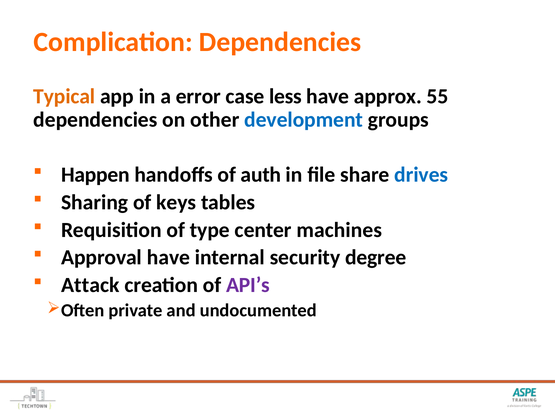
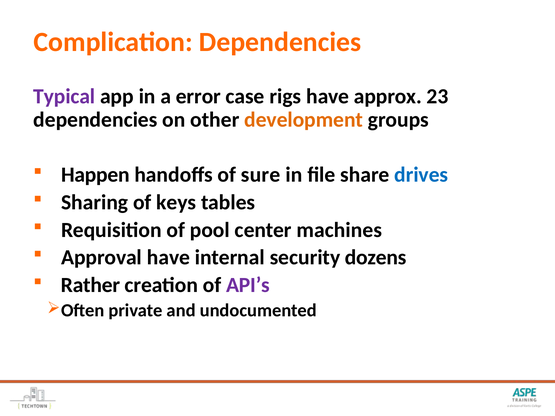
Typical colour: orange -> purple (64, 96)
less: less -> rigs (285, 96)
55: 55 -> 23 (438, 96)
development colour: blue -> orange (304, 120)
auth: auth -> sure (261, 175)
type: type -> pool (210, 230)
degree: degree -> dozens (376, 258)
Attack: Attack -> Rather (91, 285)
